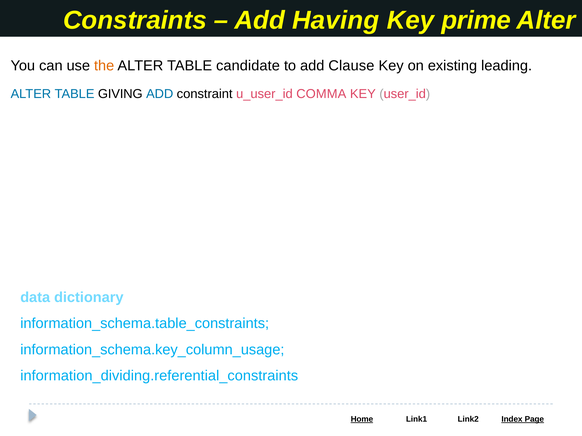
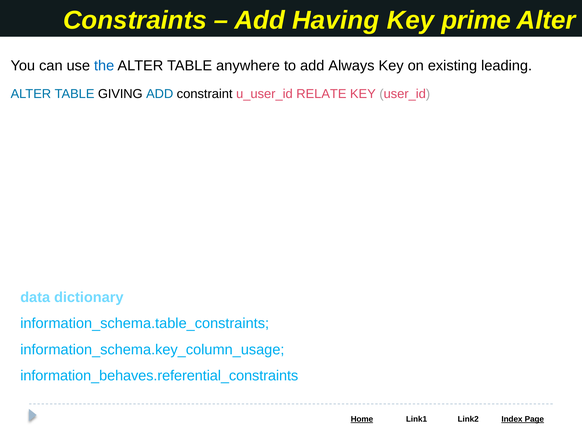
the colour: orange -> blue (104, 66)
candidate: candidate -> anywhere (248, 66)
Clause: Clause -> Always (351, 66)
COMMA: COMMA -> RELATE (321, 94)
information_dividing.referential_constraints: information_dividing.referential_constraints -> information_behaves.referential_constraints (159, 376)
